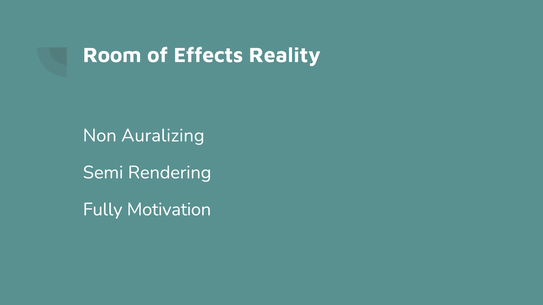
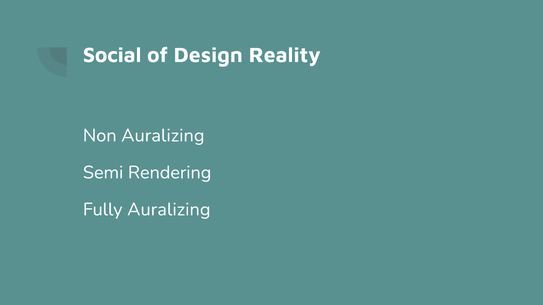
Room: Room -> Social (112, 55)
Effects: Effects -> Design (208, 55)
Fully Motivation: Motivation -> Auralizing (169, 210)
